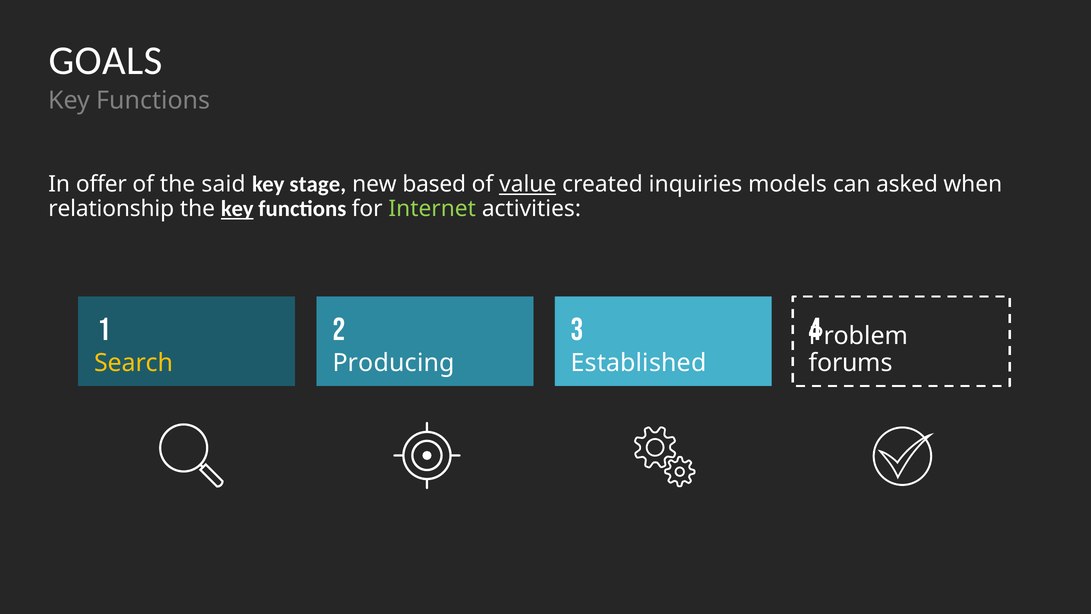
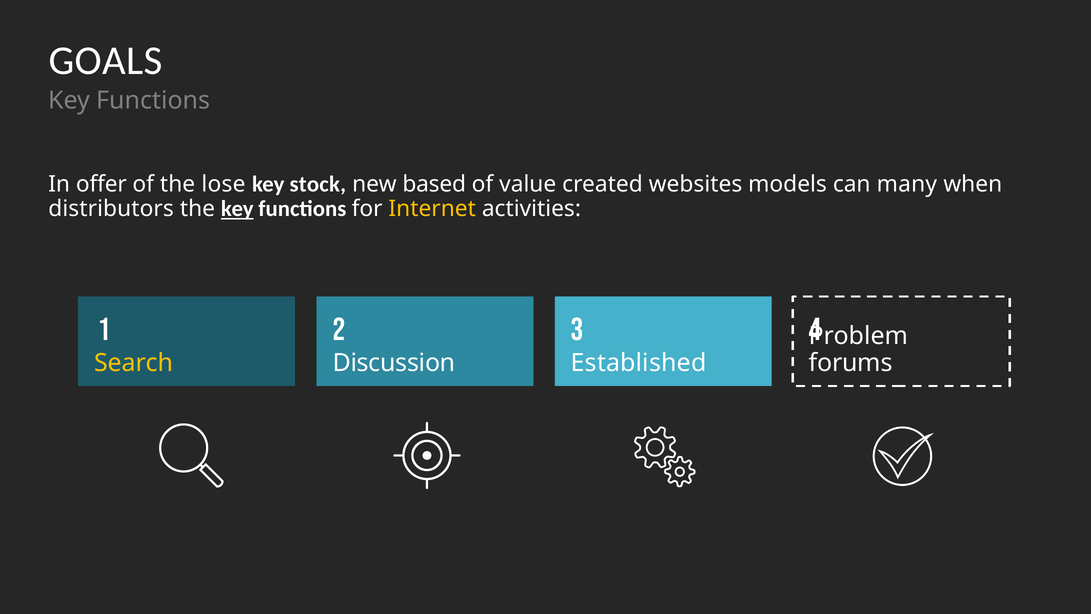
said: said -> lose (223, 184)
stage: stage -> stock (318, 184)
value underline: present -> none (528, 184)
inquiries: inquiries -> websites (695, 184)
asked: asked -> many (907, 184)
relationship: relationship -> distributors (111, 209)
Internet colour: light green -> yellow (432, 209)
Producing: Producing -> Discussion (394, 363)
